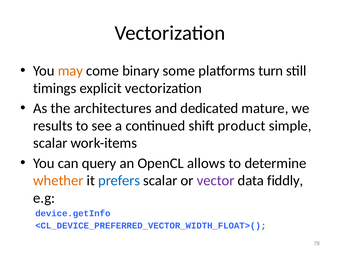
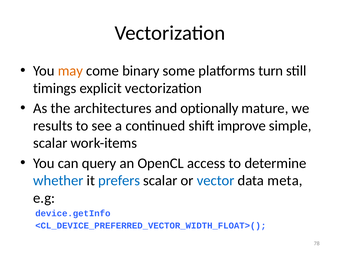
dedicated: dedicated -> optionally (209, 108)
product: product -> improve (242, 126)
allows: allows -> access (206, 163)
whether colour: orange -> blue (58, 181)
vector colour: purple -> blue (216, 181)
fiddly: fiddly -> meta (285, 181)
